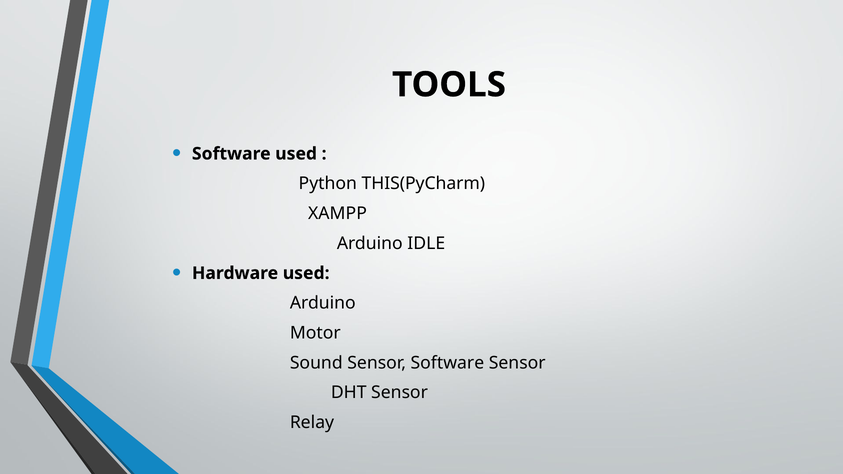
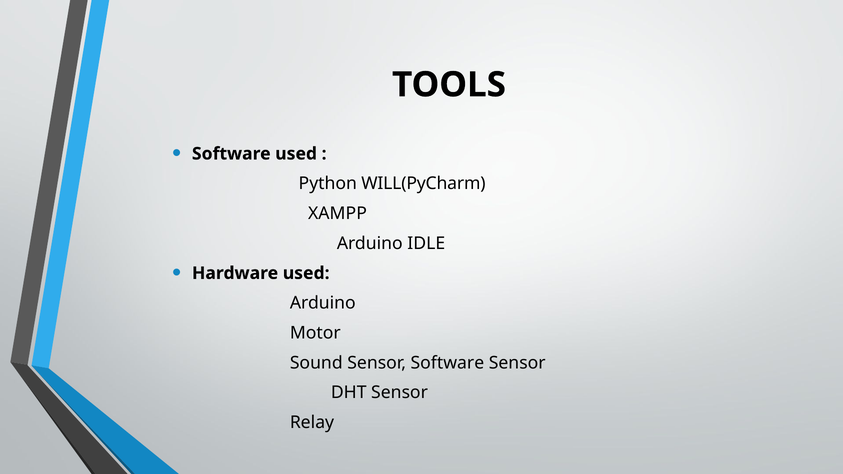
THIS(PyCharm: THIS(PyCharm -> WILL(PyCharm (423, 184)
